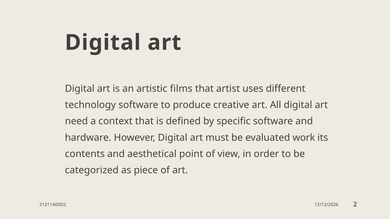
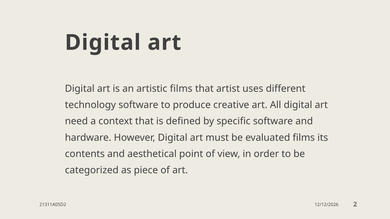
evaluated work: work -> films (304, 138)
